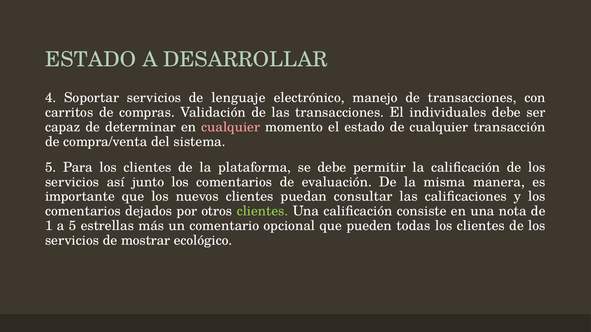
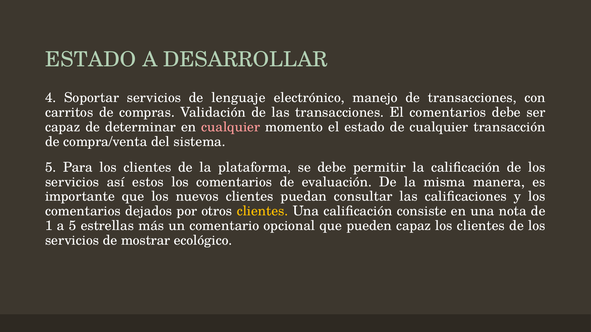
El individuales: individuales -> comentarios (448, 113)
junto: junto -> estos (148, 182)
clientes colour: light green -> yellow (263, 211)
pueden todas: todas -> capaz (414, 226)
